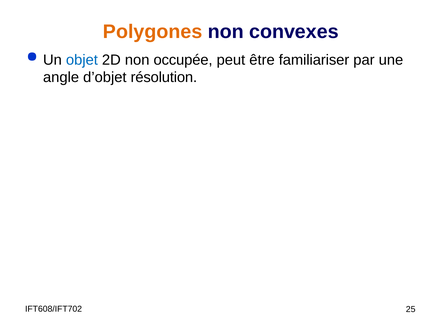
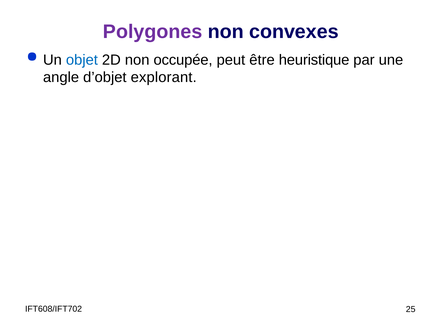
Polygones colour: orange -> purple (153, 32)
familiariser: familiariser -> heuristique (314, 60)
résolution: résolution -> explorant (164, 78)
